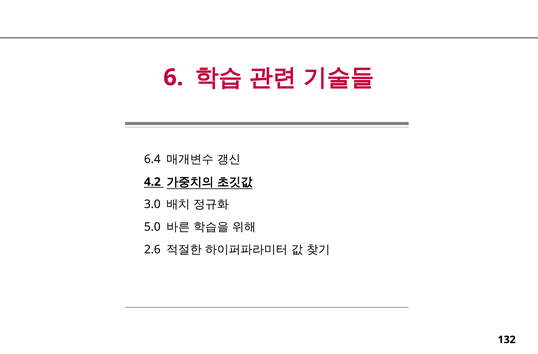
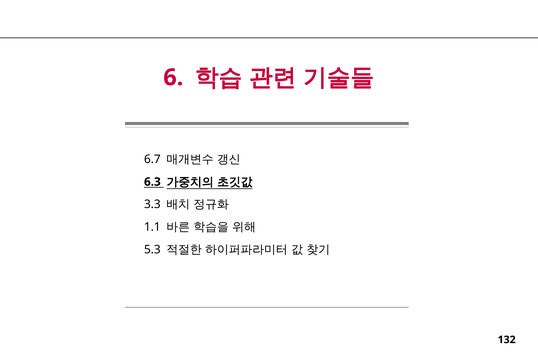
6.4: 6.4 -> 6.7 (152, 159)
4.2: 4.2 -> 6.3 (152, 182)
3.0: 3.0 -> 3.3 (152, 204)
5.0: 5.0 -> 1.1 (152, 227)
2.6: 2.6 -> 5.3 (152, 249)
